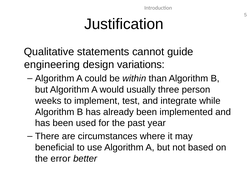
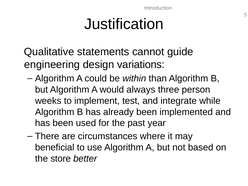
usually: usually -> always (141, 90)
error: error -> store (61, 159)
